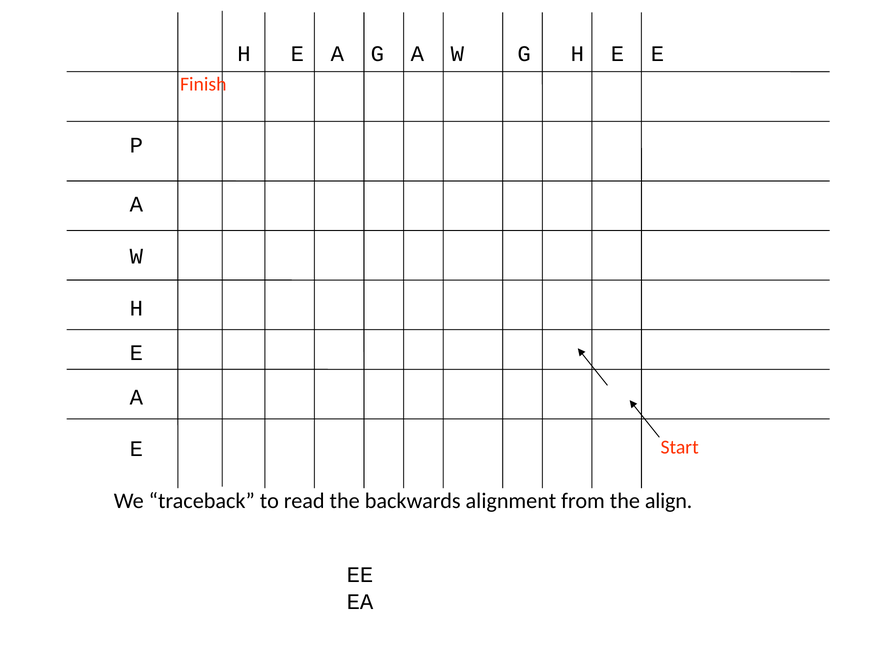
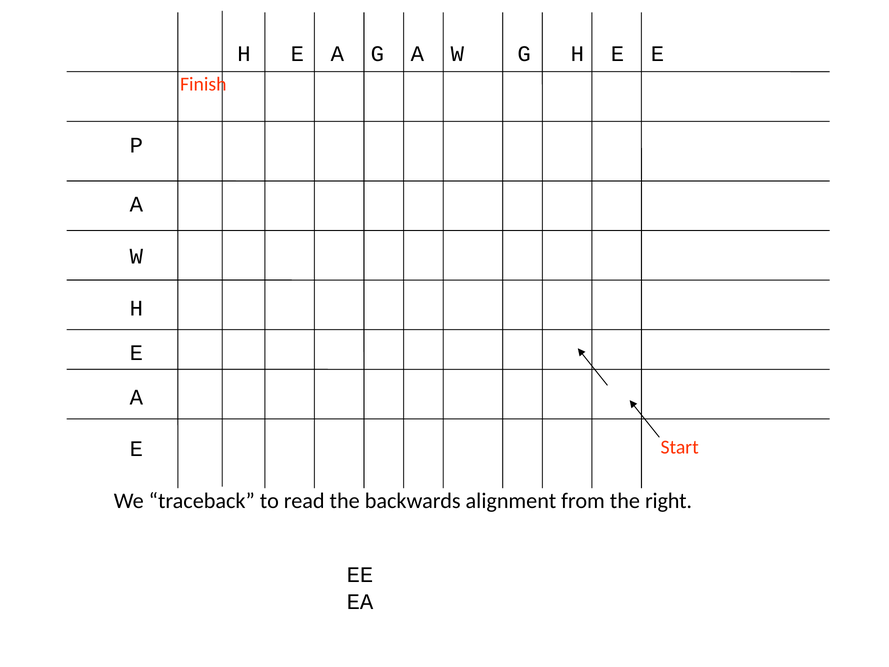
align: align -> right (669, 501)
